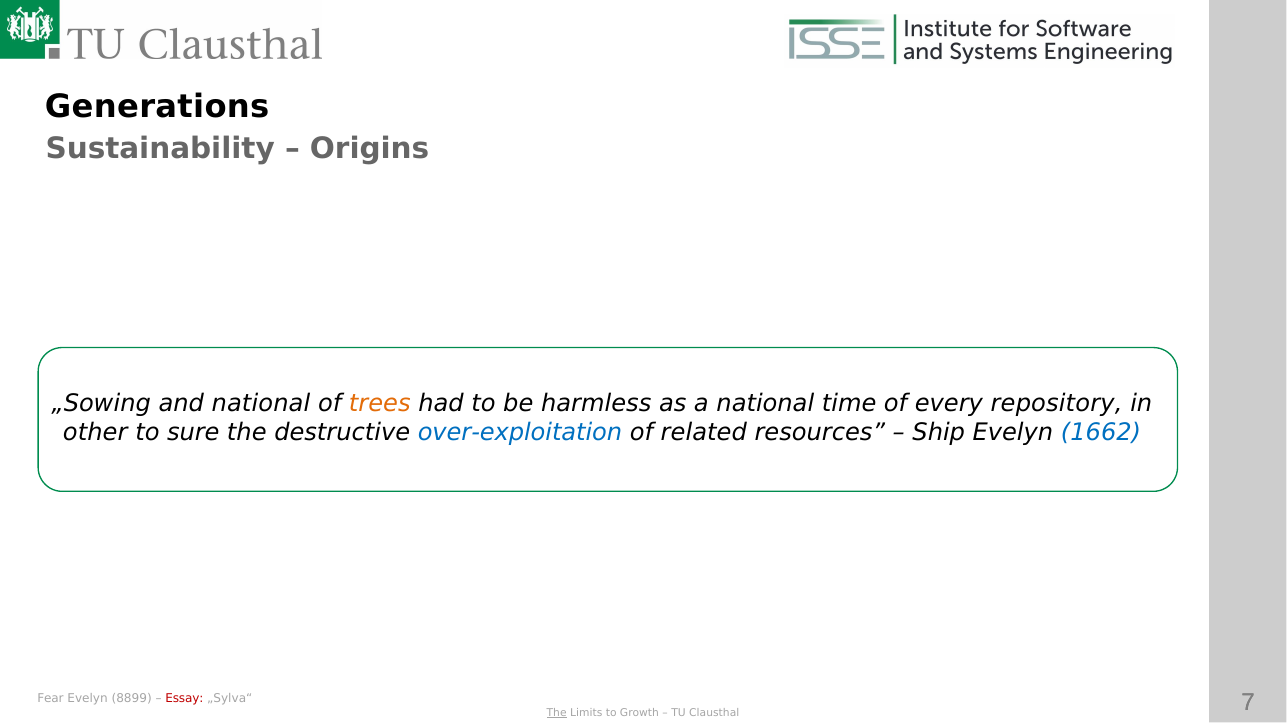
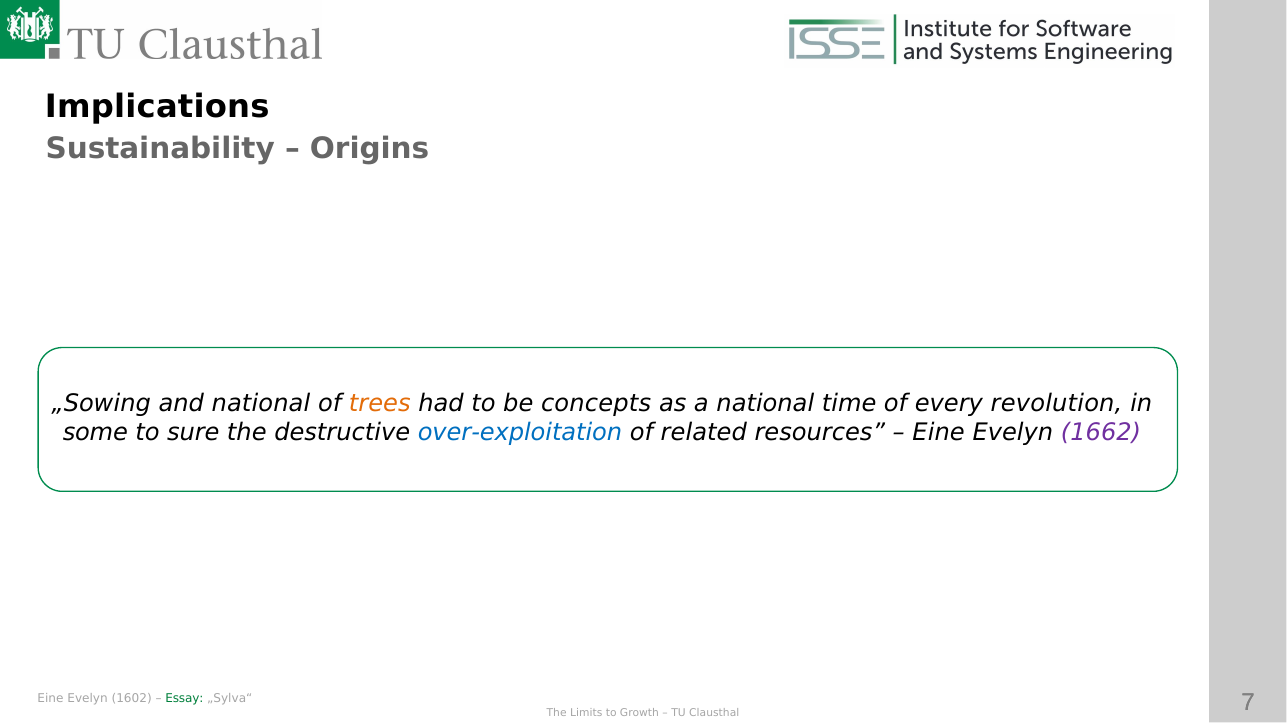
Generations: Generations -> Implications (157, 107)
harmless: harmless -> concepts (596, 403)
repository: repository -> revolution (1057, 403)
other: other -> some (95, 432)
Ship: Ship -> Eine (939, 432)
1662 colour: blue -> purple (1101, 432)
Fear: Fear -> Eine (50, 699)
8899: 8899 -> 1602 (132, 699)
Essay colour: red -> green (184, 699)
The underline: present -> none (557, 714)
